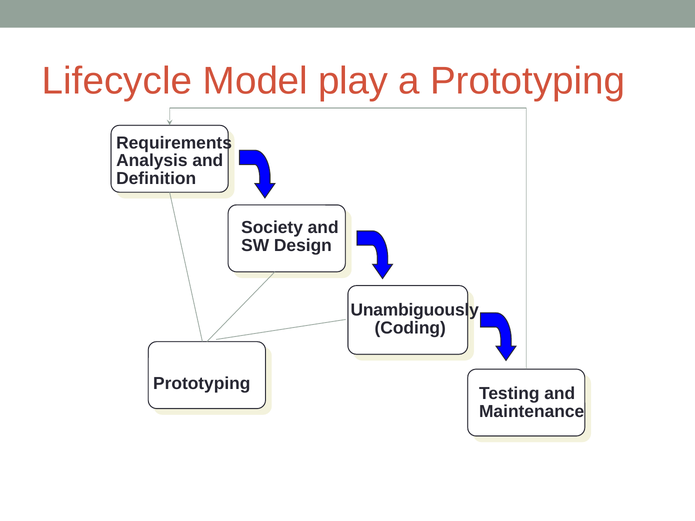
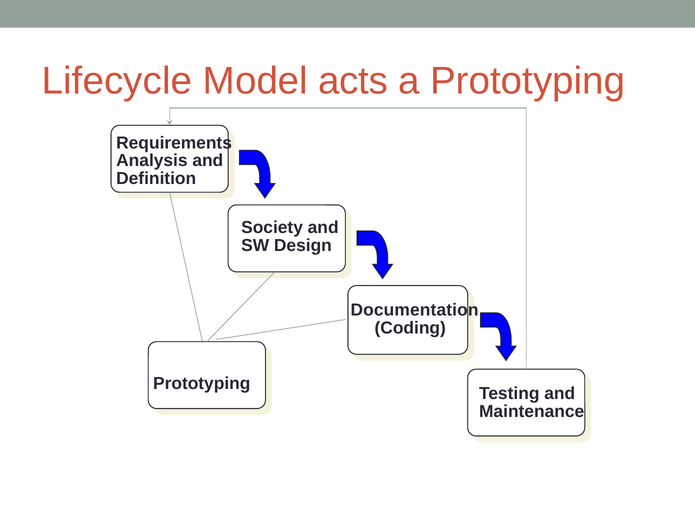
play: play -> acts (353, 81)
Unambiguously: Unambiguously -> Documentation (415, 310)
